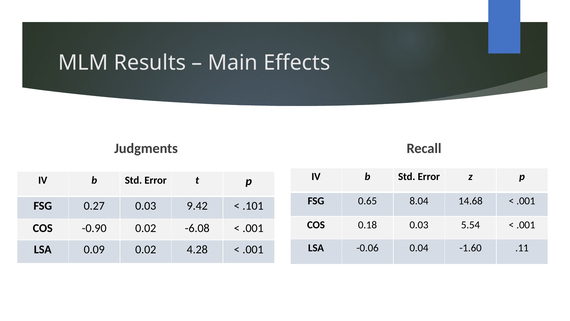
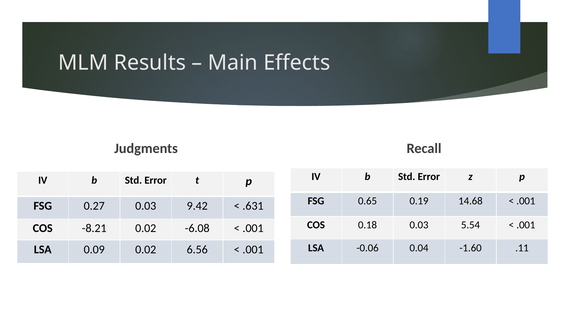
8.04: 8.04 -> 0.19 (419, 201)
.101: .101 -> .631 (253, 206)
-0.90: -0.90 -> -8.21 (94, 228)
4.28: 4.28 -> 6.56 (197, 249)
